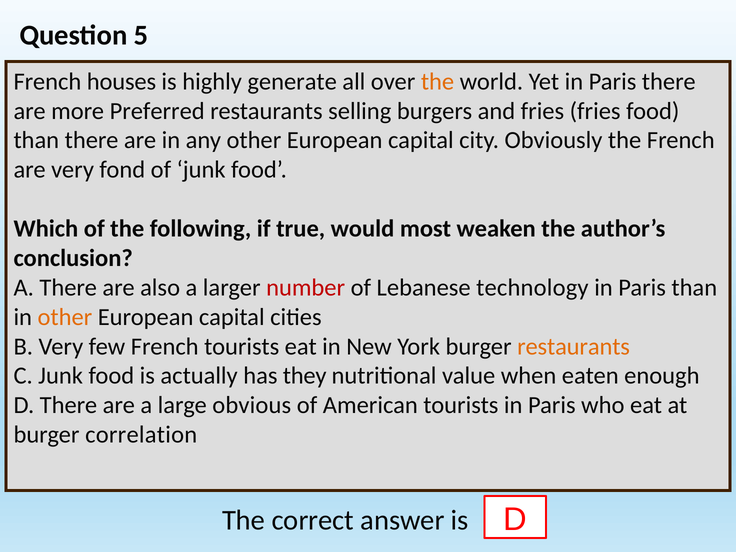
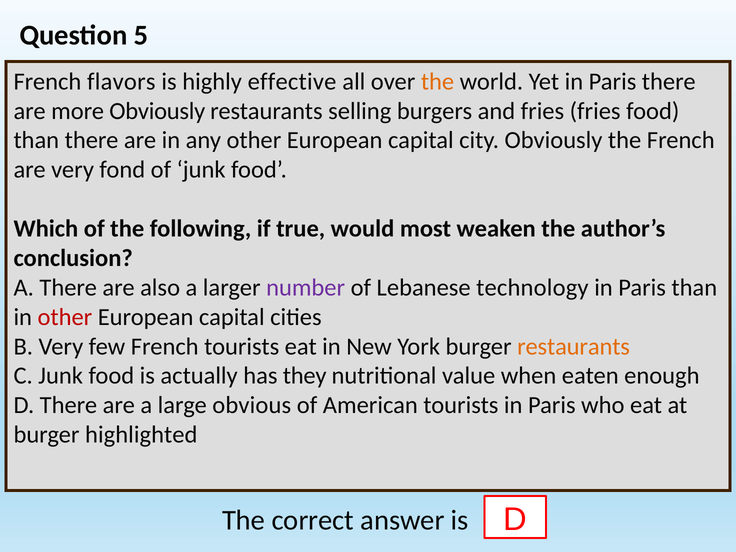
houses: houses -> flavors (121, 81)
generate: generate -> effective (292, 81)
more Preferred: Preferred -> Obviously (157, 111)
number colour: red -> purple (306, 288)
other colour: orange -> red (65, 317)
correlation: correlation -> highlighted (141, 435)
